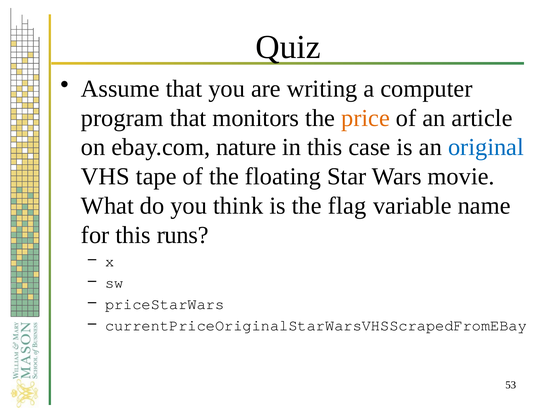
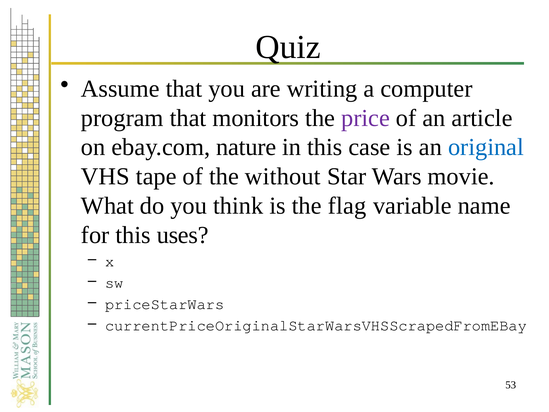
price colour: orange -> purple (366, 118)
floating: floating -> without (283, 176)
runs: runs -> uses (183, 235)
